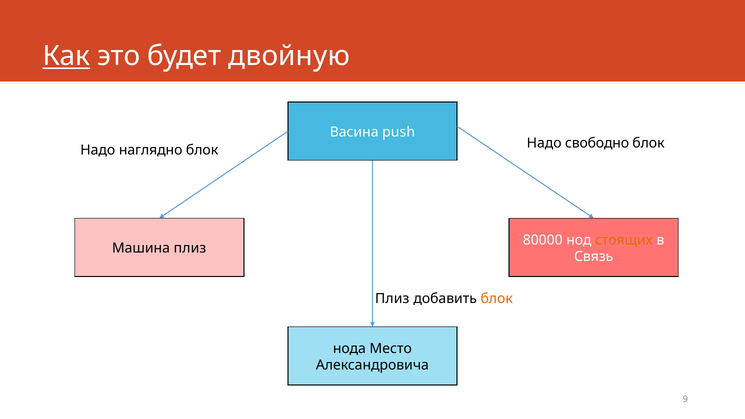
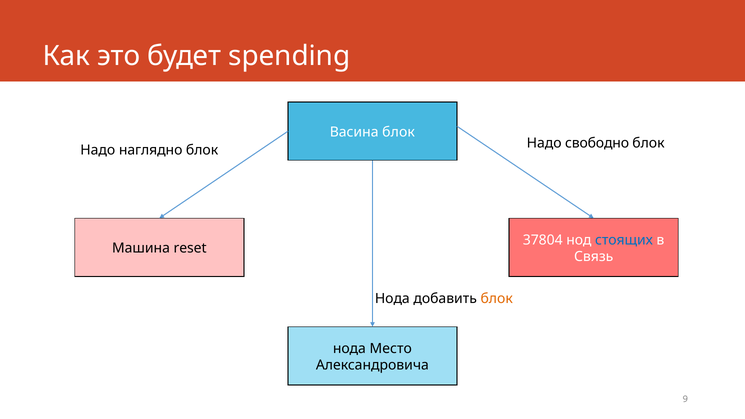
Как underline: present -> none (66, 56)
двойную: двойную -> spending (289, 56)
Васина push: push -> блок (399, 132)
80000: 80000 -> 37804 (543, 240)
стоящих colour: orange -> blue (624, 240)
Машина плиз: плиз -> reset (190, 248)
Плиз: Плиз -> Нода (392, 299)
